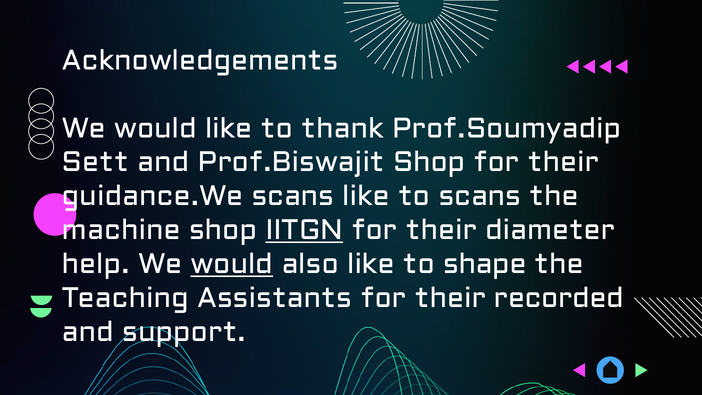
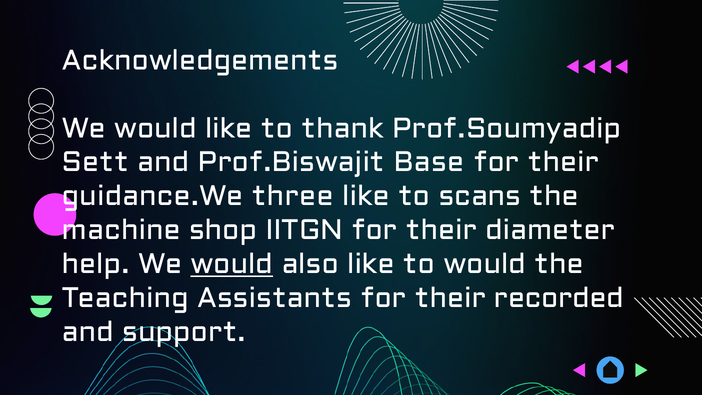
Prof.Biswajit Shop: Shop -> Base (429, 162)
guidance.We scans: scans -> three (293, 196)
IITGN underline: present -> none (304, 230)
to shape: shape -> would (485, 264)
